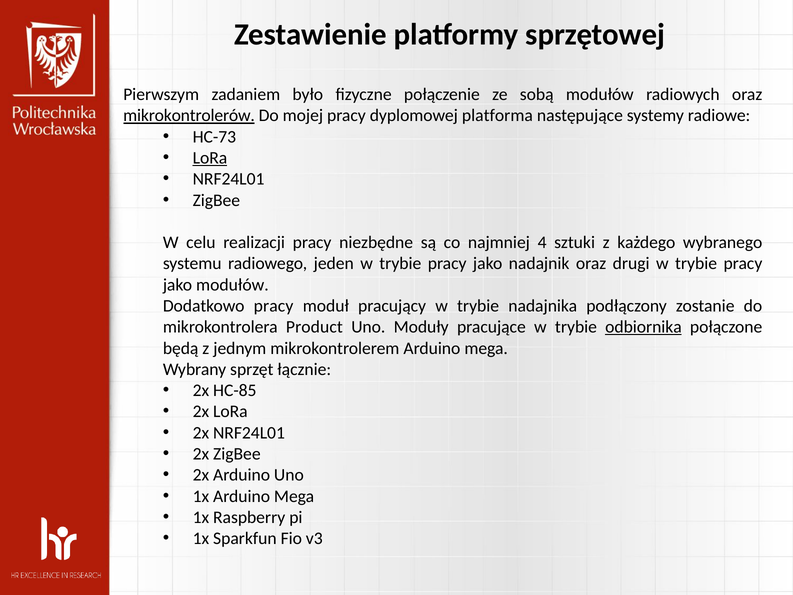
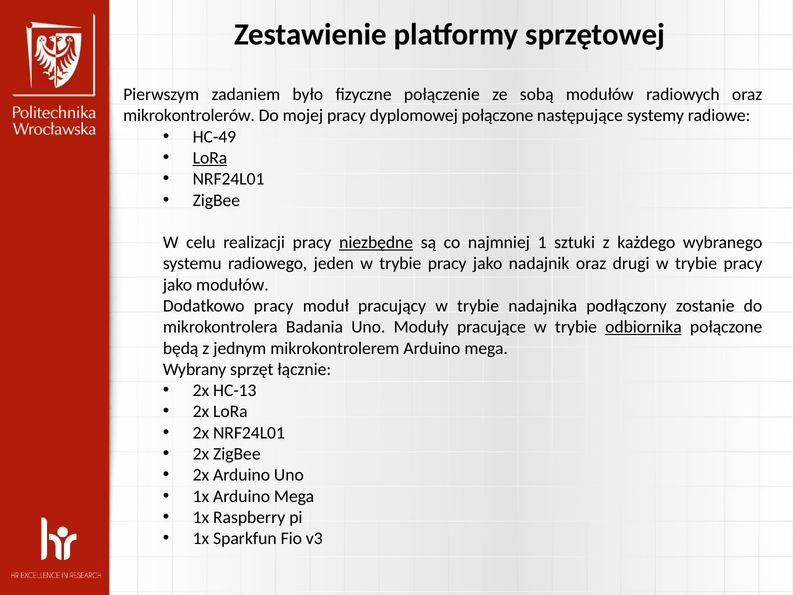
mikrokontrolerów underline: present -> none (189, 116)
dyplomowej platforma: platforma -> połączone (497, 116)
HC-73: HC-73 -> HC-49 (214, 137)
niezbędne underline: none -> present (376, 242)
4: 4 -> 1 (542, 242)
Product: Product -> Badania (314, 327)
HC-85: HC-85 -> HC-13 (235, 390)
